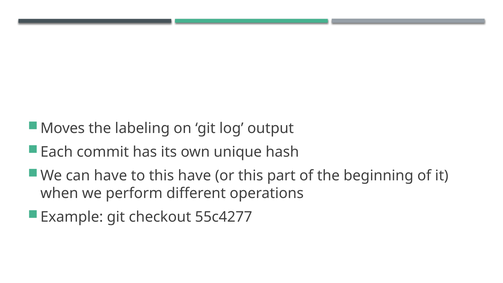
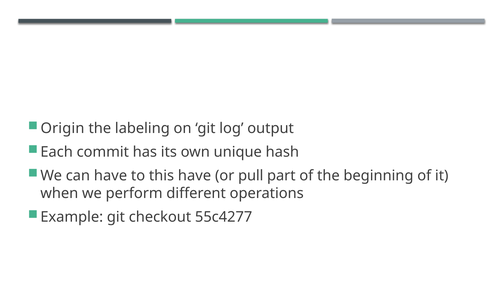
Moves: Moves -> Origin (62, 128)
or this: this -> pull (251, 176)
